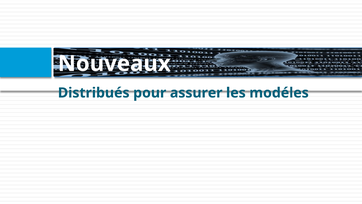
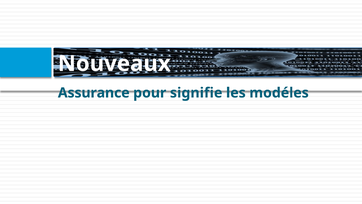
Distribués: Distribués -> Assurance (94, 93)
assurer: assurer -> signifie (196, 93)
